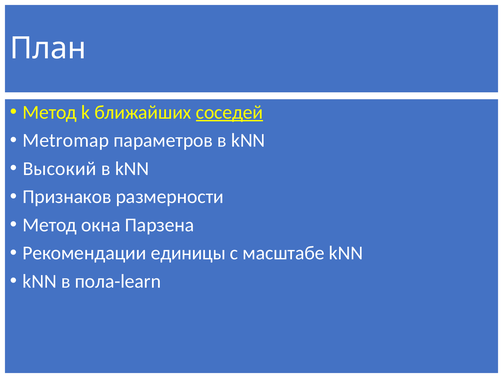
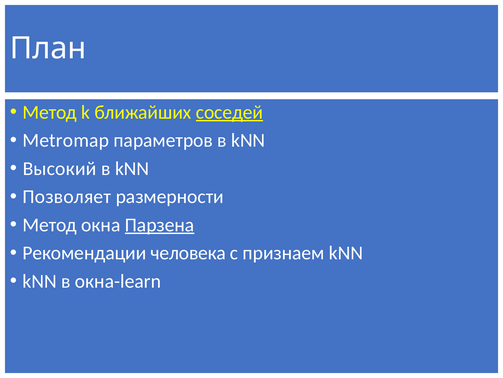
Признаков: Признаков -> Позволяет (67, 196)
Парзена underline: none -> present (160, 224)
единицы: единицы -> человека (188, 253)
масштабе: масштабе -> признаем (284, 253)
пола-learn: пола-learn -> окна-learn (118, 281)
